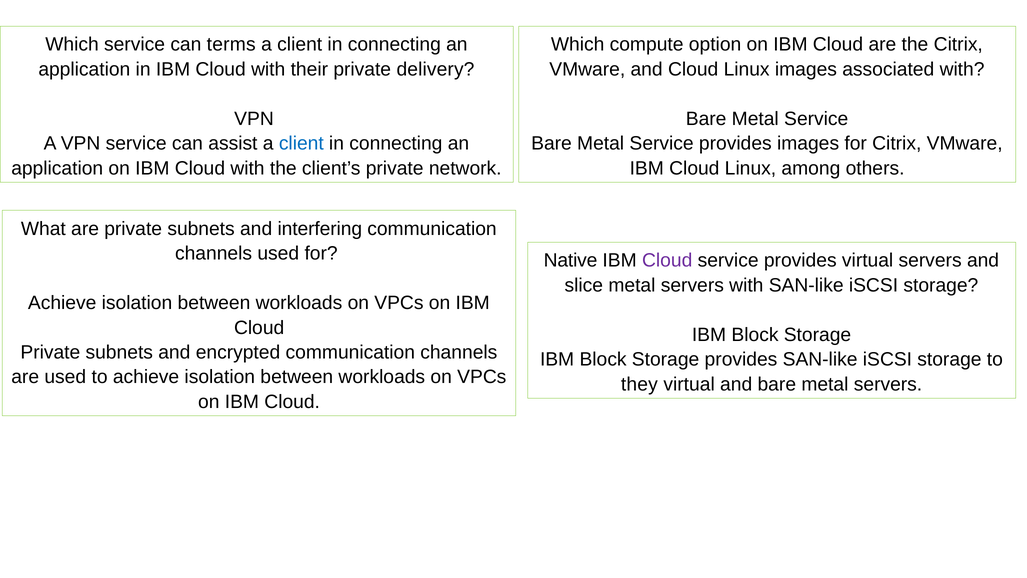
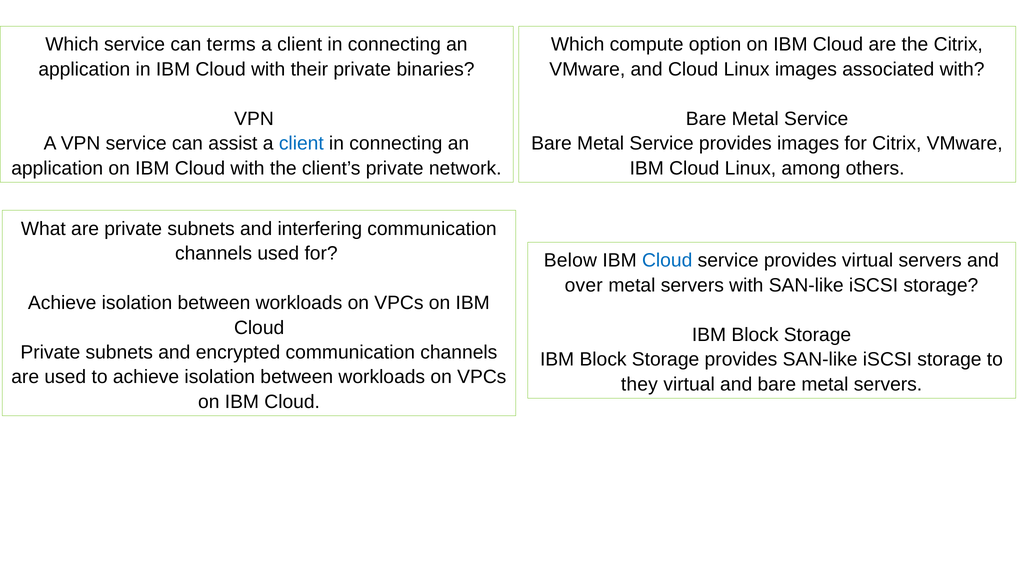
delivery: delivery -> binaries (436, 69)
Native: Native -> Below (570, 260)
Cloud colour: purple -> blue (667, 260)
slice: slice -> over (584, 285)
